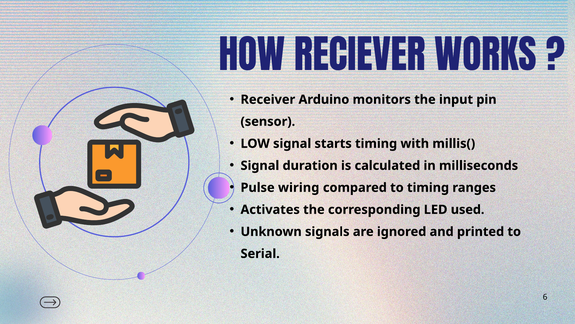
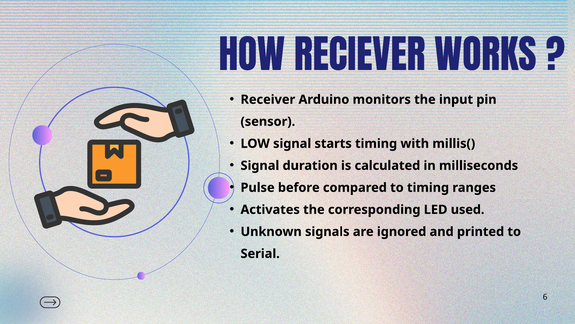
wiring: wiring -> before (299, 187)
